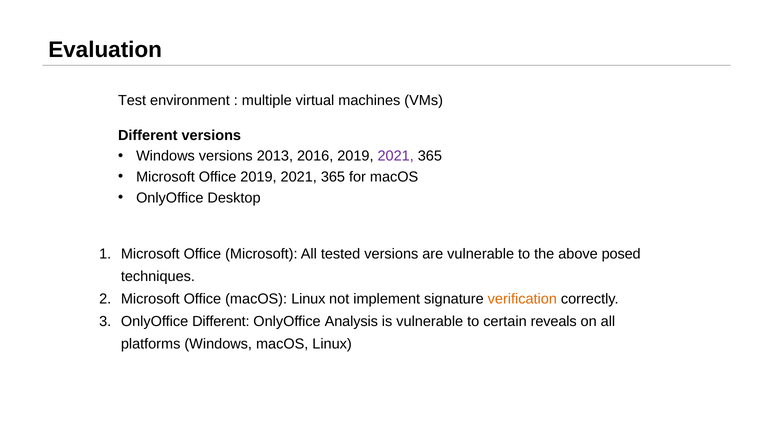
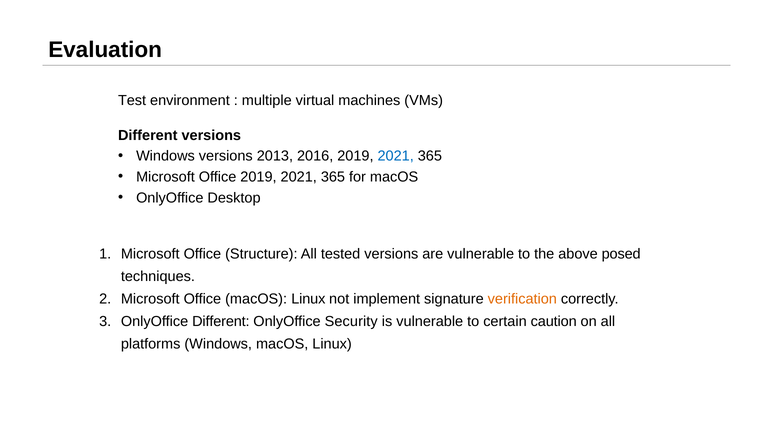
2021 colour: purple -> blue (396, 156)
Office Microsoft: Microsoft -> Structure (261, 254)
Analysis: Analysis -> Security (351, 321)
reveals: reveals -> caution (554, 321)
